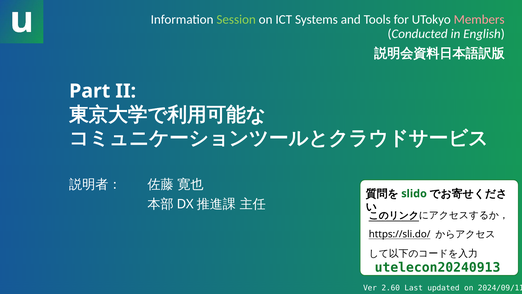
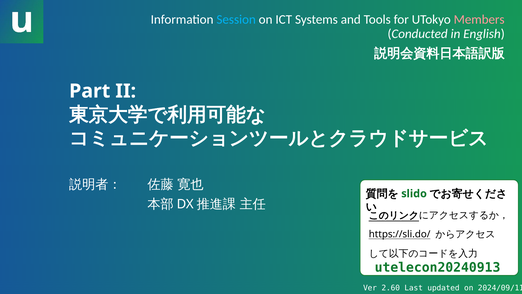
Session colour: light green -> light blue (236, 20)
